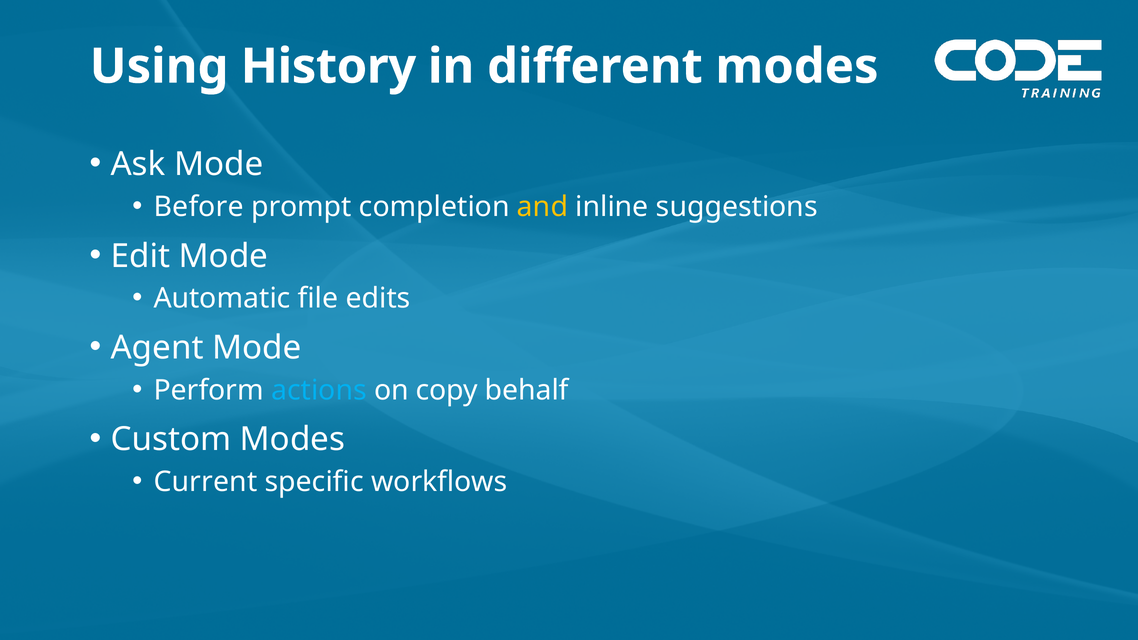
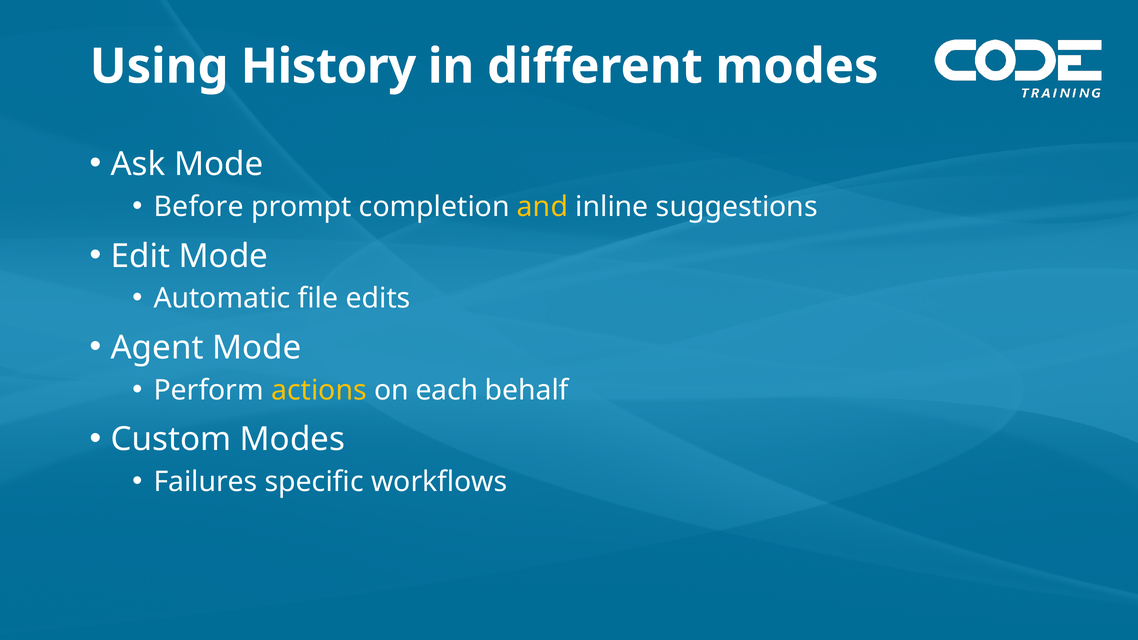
actions colour: light blue -> yellow (319, 390)
copy: copy -> each (447, 390)
Current: Current -> Failures (206, 482)
